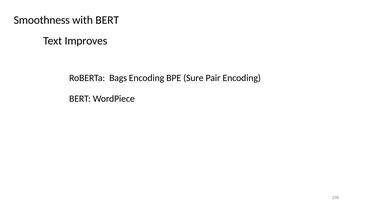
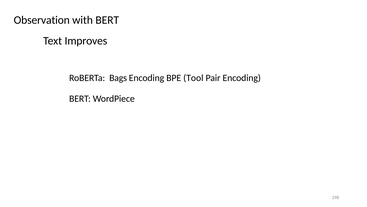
Smoothness: Smoothness -> Observation (42, 20)
Sure: Sure -> Tool (193, 78)
